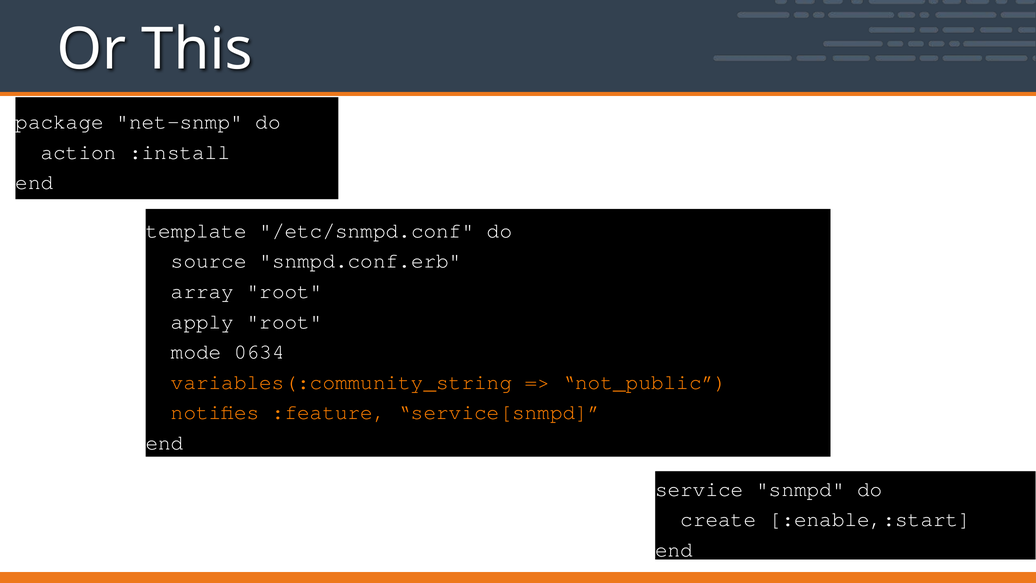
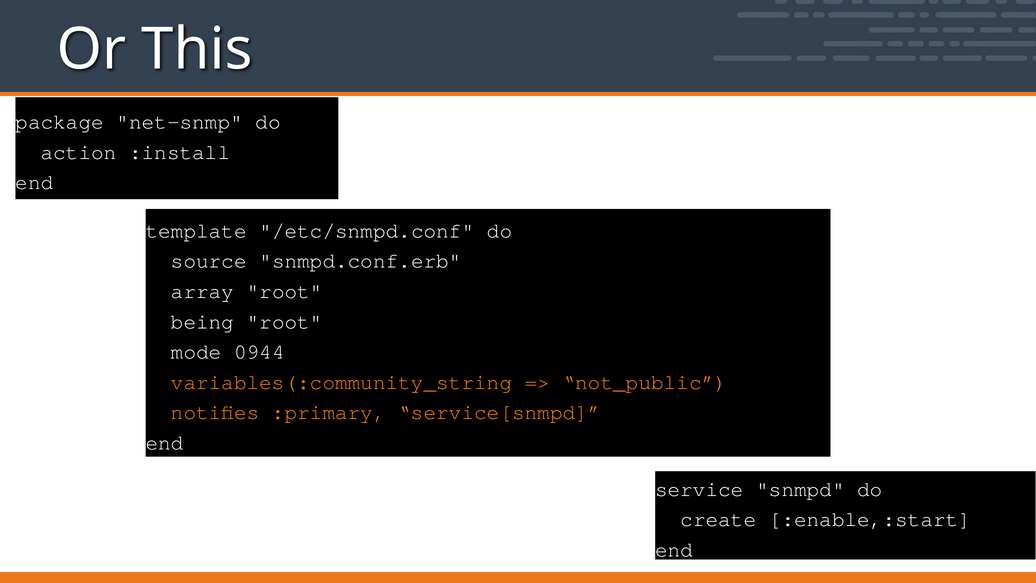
apply: apply -> being (202, 322)
0634: 0634 -> 0944 (259, 352)
:feature: :feature -> :primary (329, 412)
